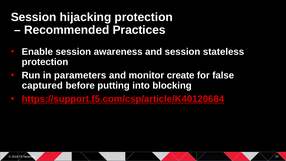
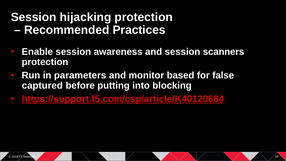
stateless: stateless -> scanners (224, 52)
create: create -> based (181, 75)
